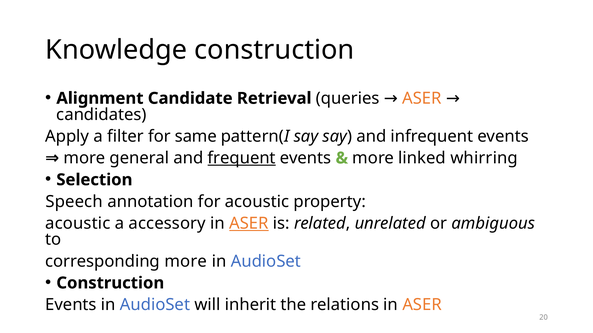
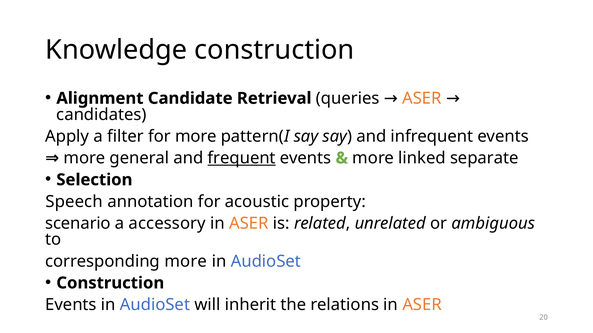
for same: same -> more (196, 136)
whirring: whirring -> separate (484, 158)
acoustic: acoustic -> scenario (78, 224)
ASER underline: present -> none (249, 224)
